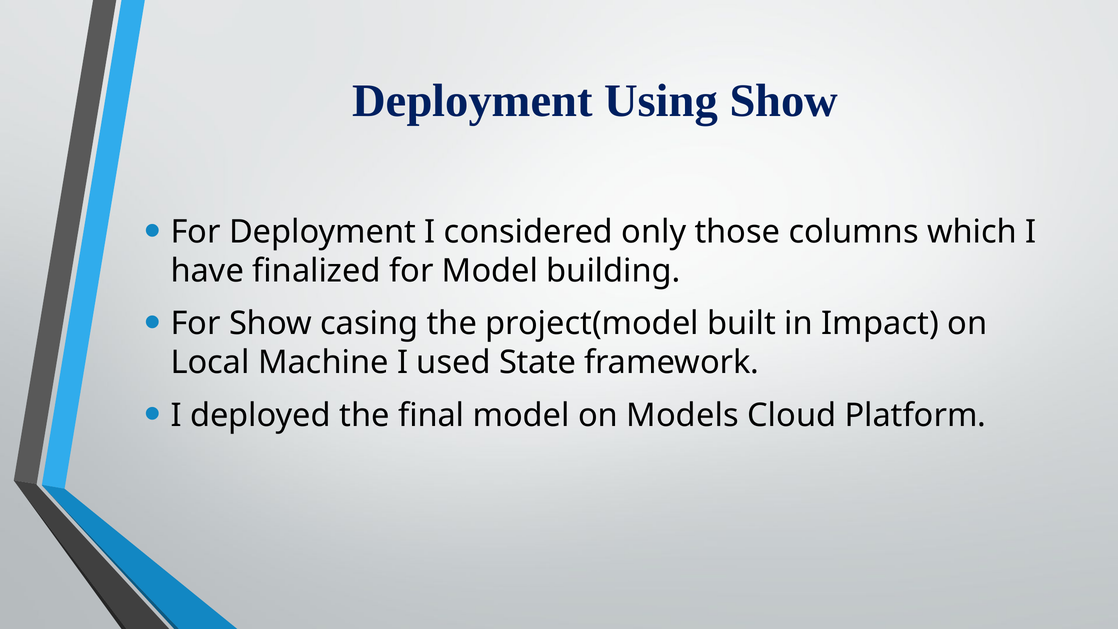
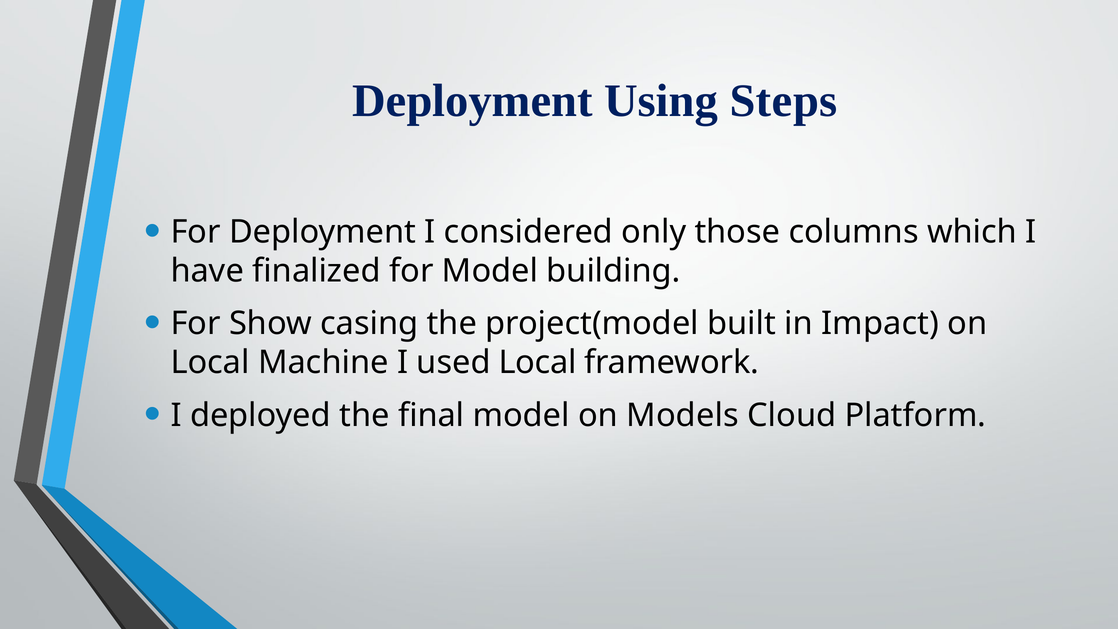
Using Show: Show -> Steps (784, 101)
used State: State -> Local (537, 363)
